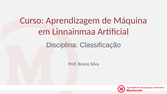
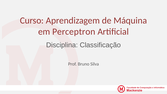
Linnainmaa: Linnainmaa -> Perceptron (74, 32)
